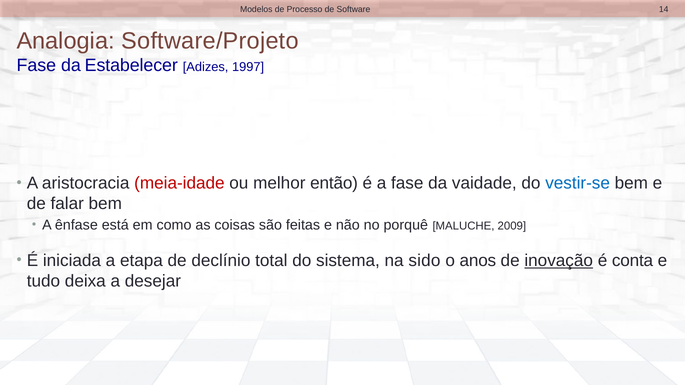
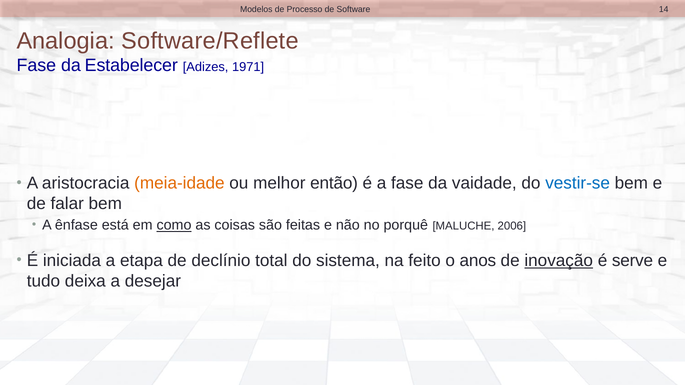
Software/Projeto: Software/Projeto -> Software/Reflete (210, 41)
1997: 1997 -> 1971 (248, 67)
meia-idade colour: red -> orange (179, 183)
como underline: none -> present (174, 225)
2009: 2009 -> 2006 (512, 226)
sido: sido -> feito (425, 261)
conta: conta -> serve (633, 261)
